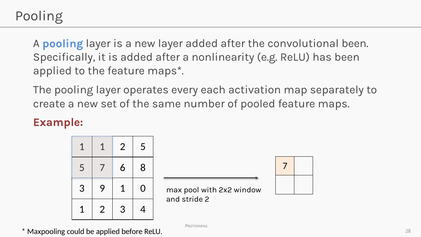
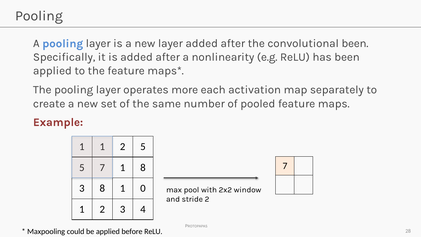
every: every -> more (185, 90)
6: 6 -> 1 (123, 167)
3 9: 9 -> 8 (102, 188)
